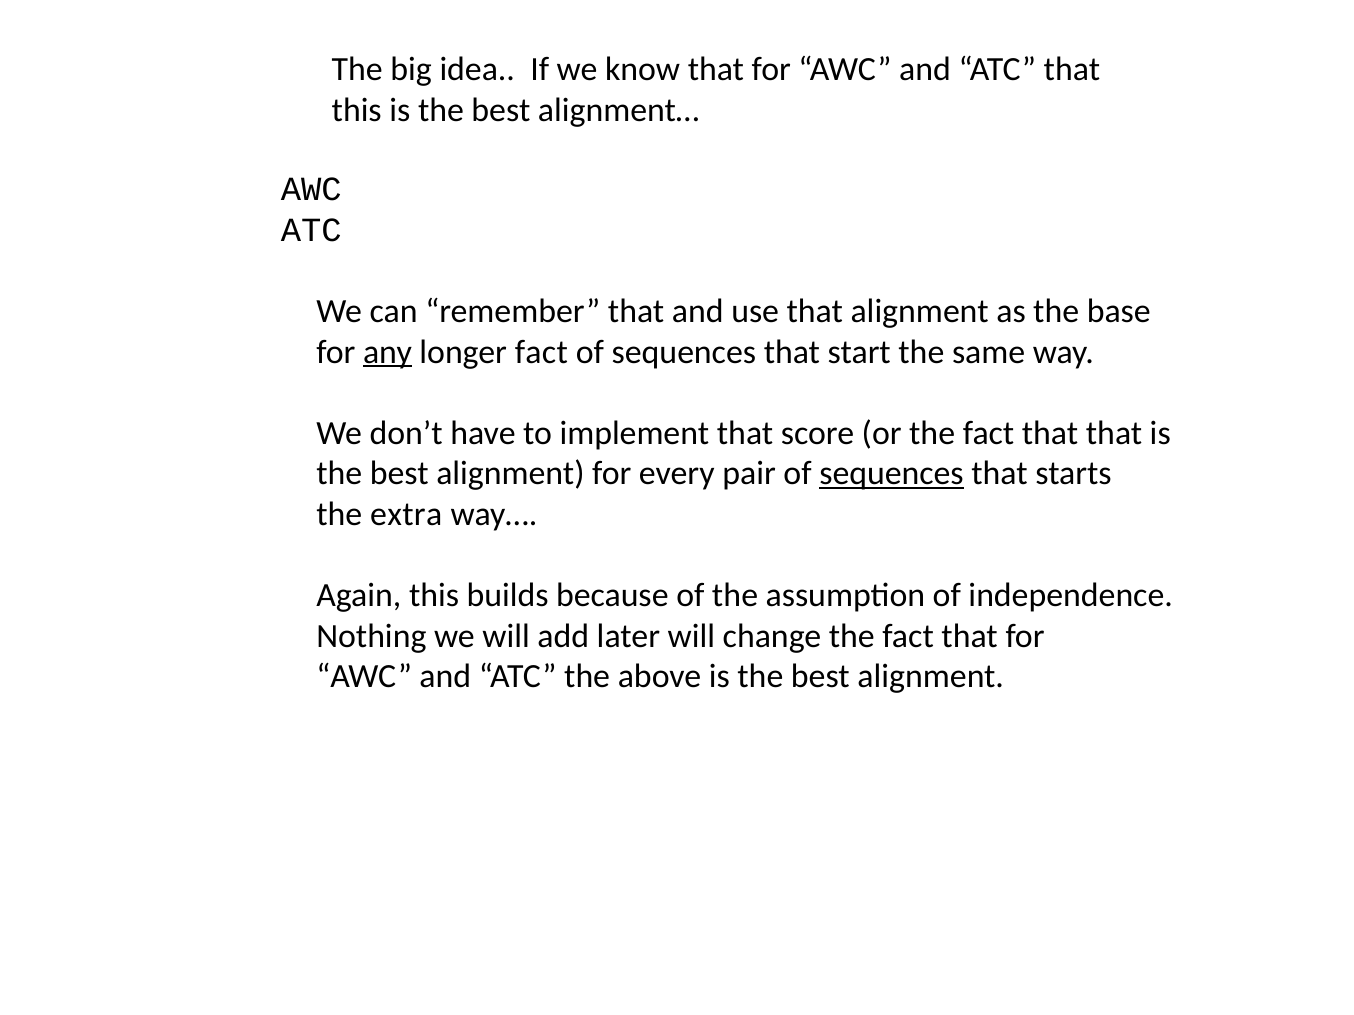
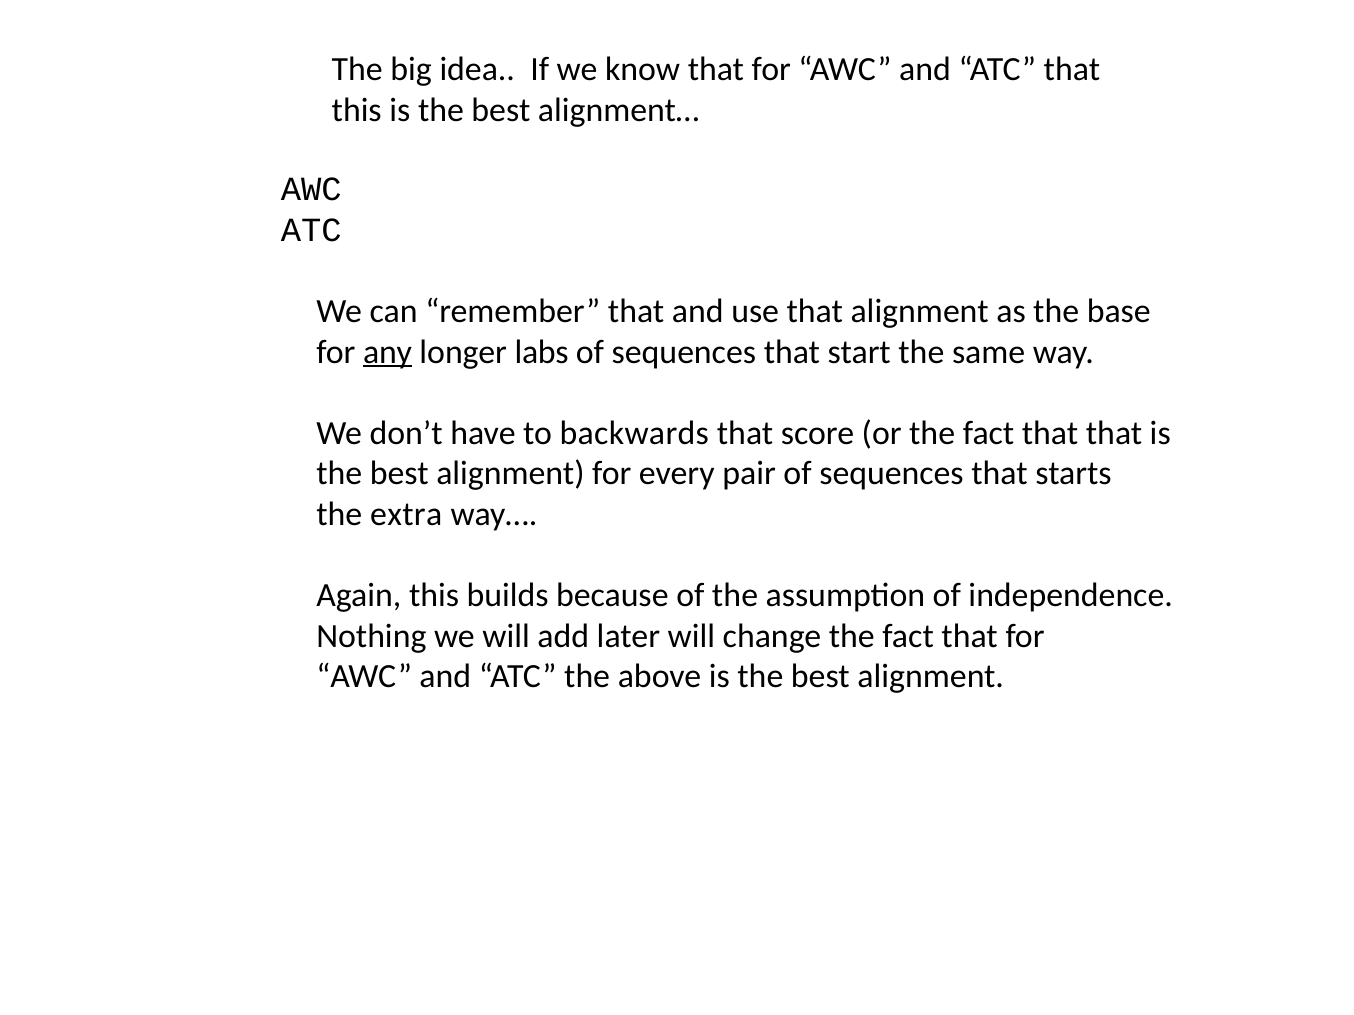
longer fact: fact -> labs (542, 352)
implement: implement -> backwards (634, 433)
sequences underline: present -> none (892, 474)
